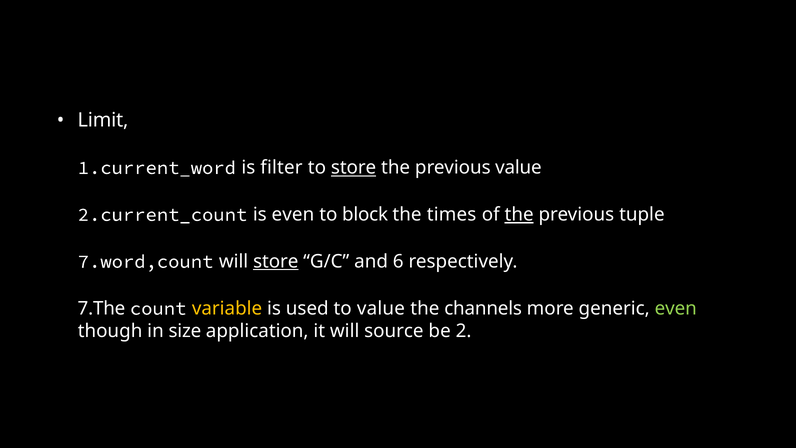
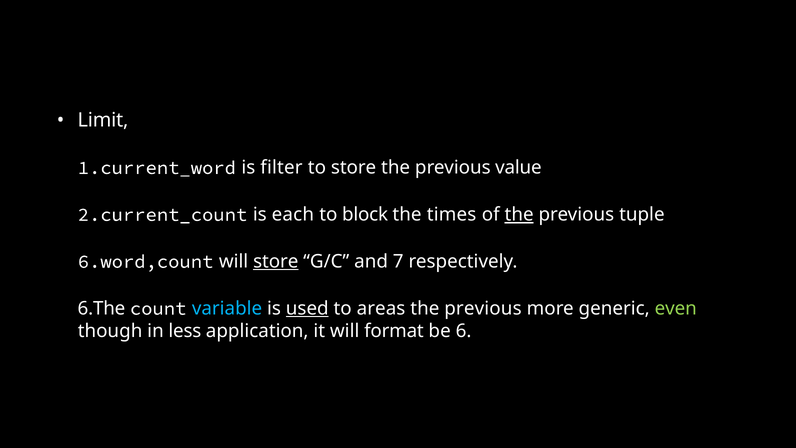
store underline: present -> none (354, 168)
is even: even -> each (293, 215)
7.word,count: 7.word,count -> 6.word,count (146, 261)
6: 6 -> 7 (398, 261)
7.The: 7.The -> 6.The (101, 308)
variable colour: yellow -> light blue (227, 308)
used underline: none -> present (307, 308)
to value: value -> areas (381, 308)
channels: channels -> previous (483, 308)
size: size -> less (185, 331)
source: source -> format (394, 331)
2: 2 -> 6 (464, 331)
